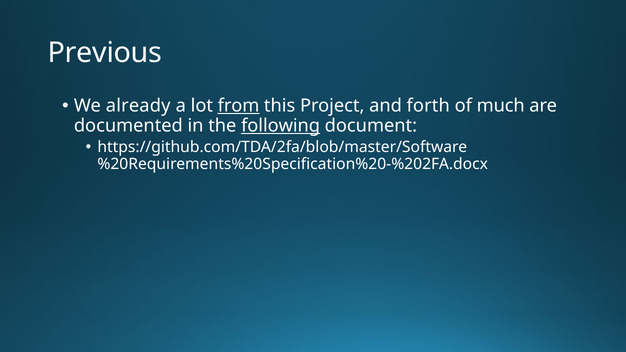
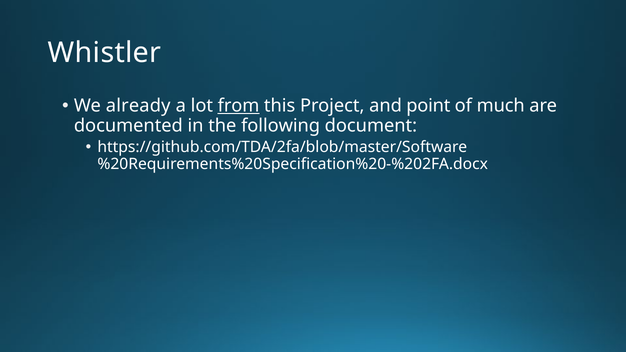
Previous: Previous -> Whistler (105, 53)
forth: forth -> point (428, 106)
following underline: present -> none (281, 126)
